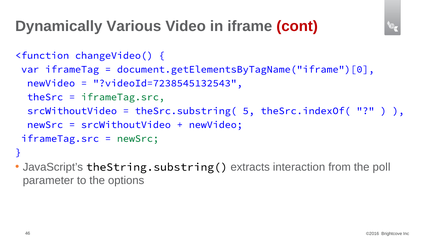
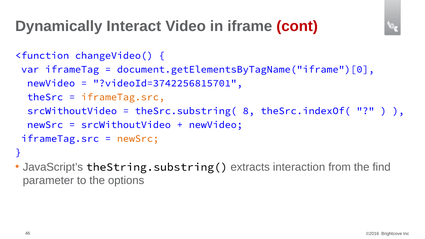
Various: Various -> Interact (134, 26)
?videoId=7238545132543: ?videoId=7238545132543 -> ?videoId=3742256815701 (168, 83)
iframeTag.src colour: green -> orange (123, 97)
5: 5 -> 8 (249, 111)
newSrc colour: green -> orange (138, 139)
poll: poll -> find (382, 167)
